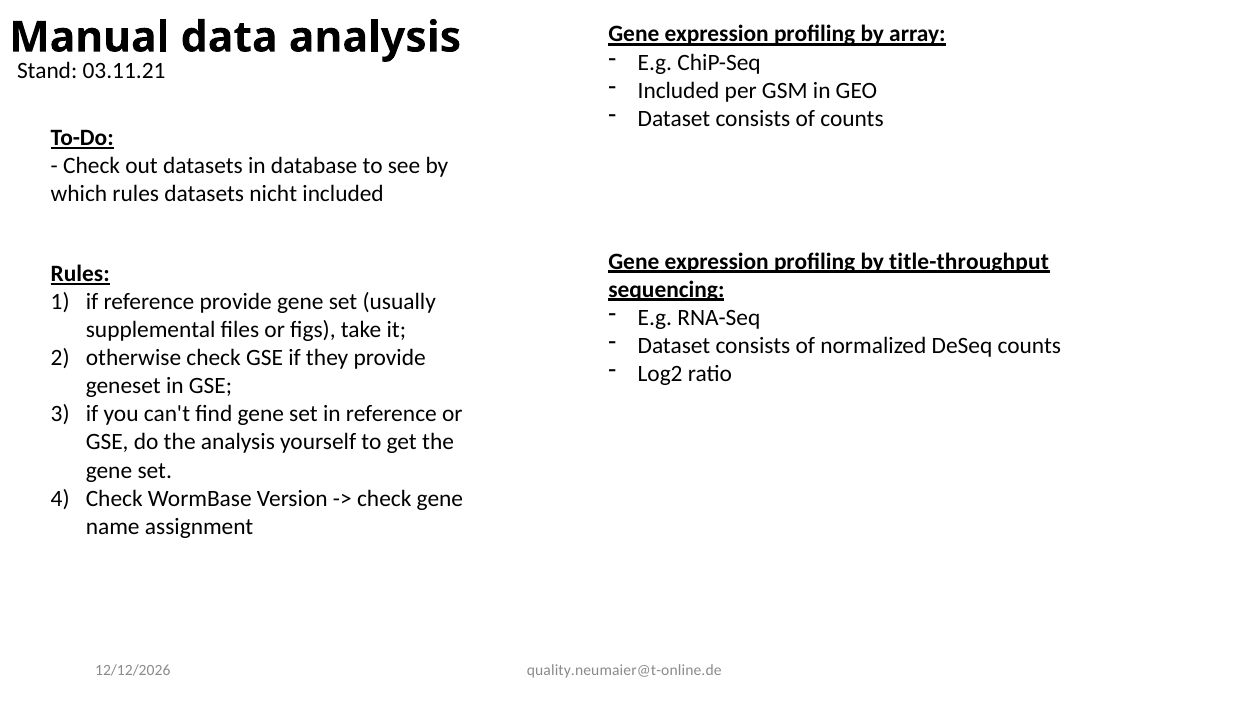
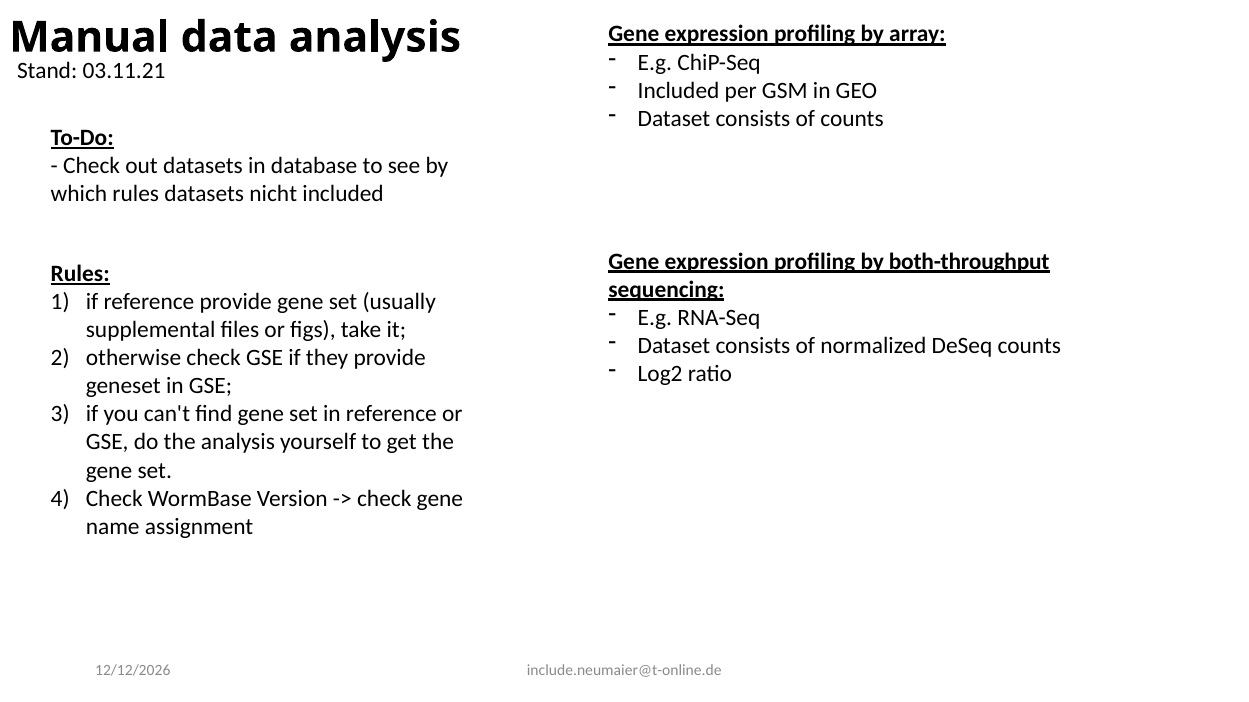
title-throughput: title-throughput -> both-throughput (969, 261)
quality.neumaier@t-online.de: quality.neumaier@t-online.de -> include.neumaier@t-online.de (624, 671)
